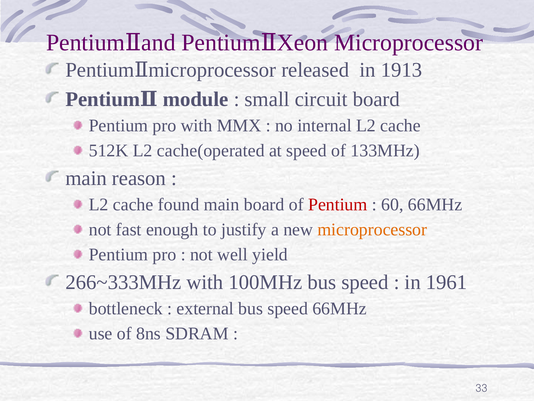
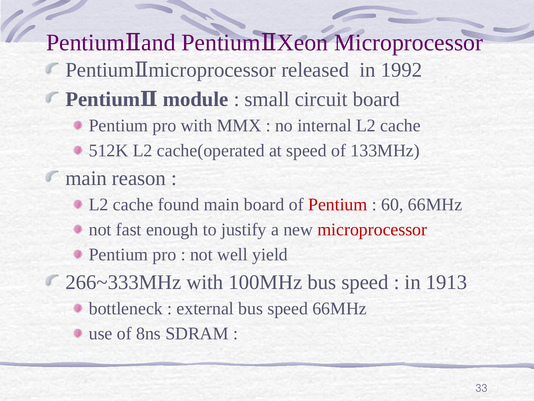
1913: 1913 -> 1992 (401, 70)
microprocessor colour: orange -> red (372, 229)
1961: 1961 -> 1913 (447, 282)
